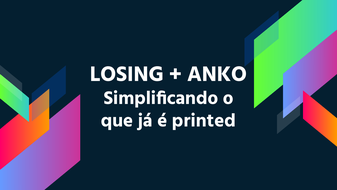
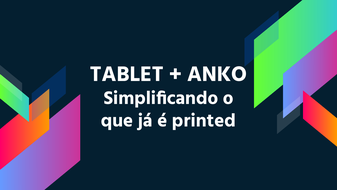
LOSING: LOSING -> TABLET (127, 74)
